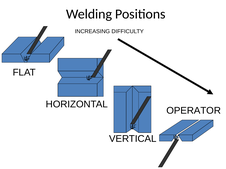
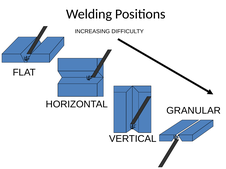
OPERATOR: OPERATOR -> GRANULAR (194, 111)
